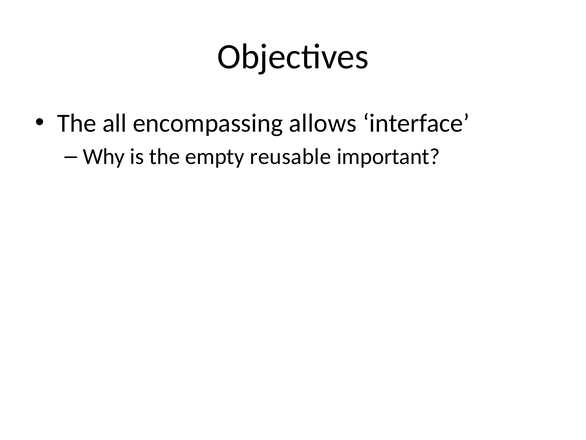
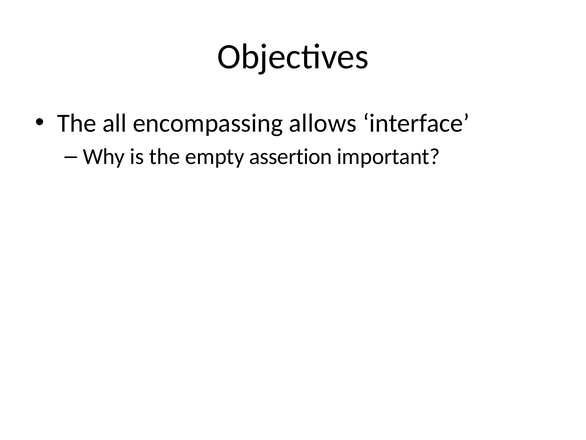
reusable: reusable -> assertion (291, 157)
